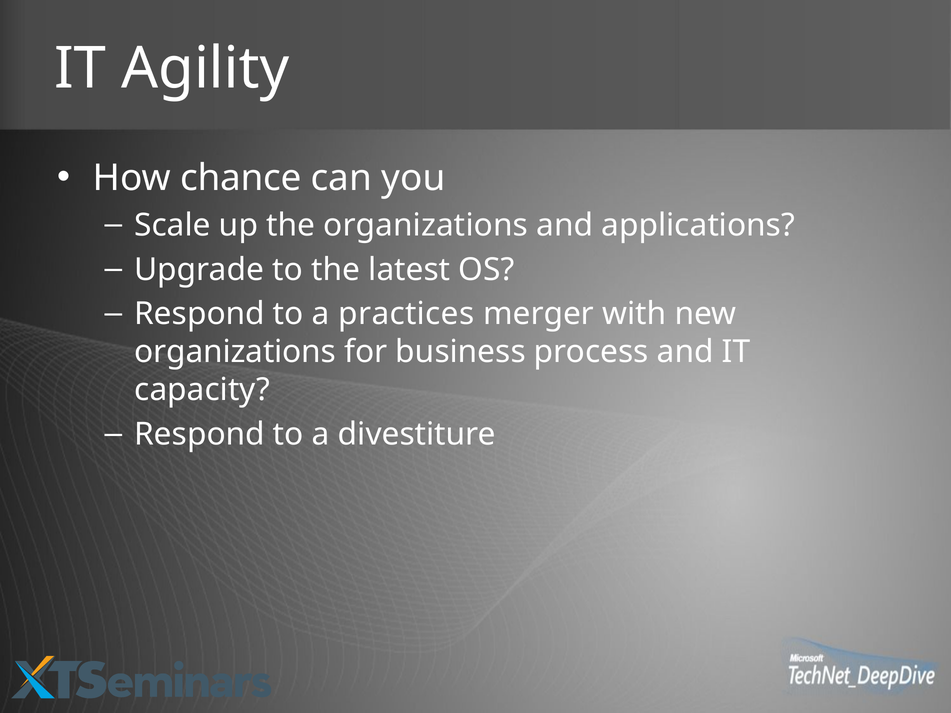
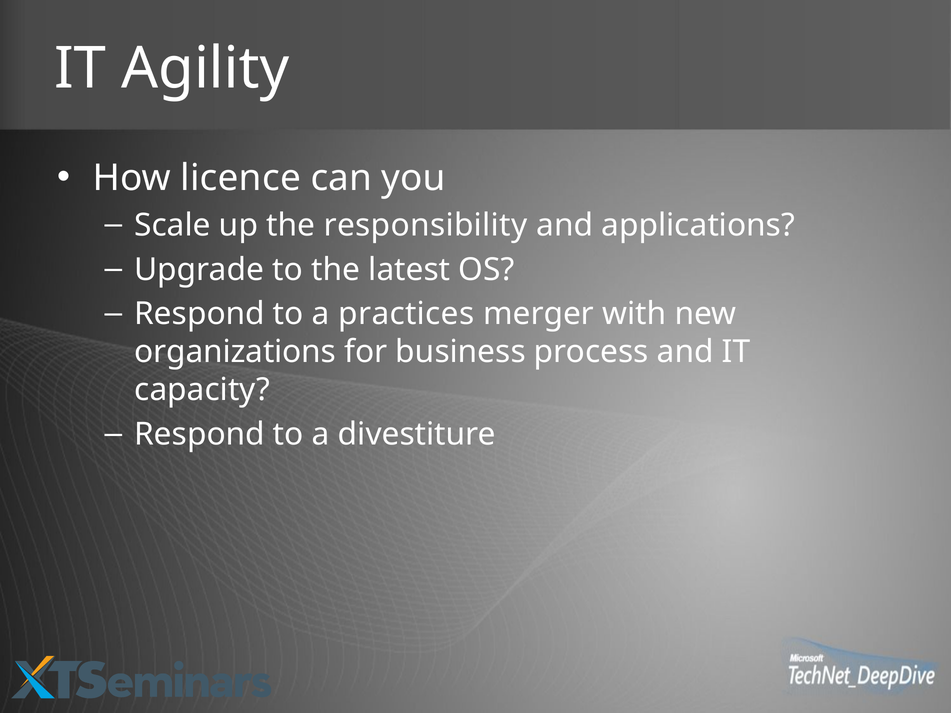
chance: chance -> licence (241, 178)
the organizations: organizations -> responsibility (425, 225)
